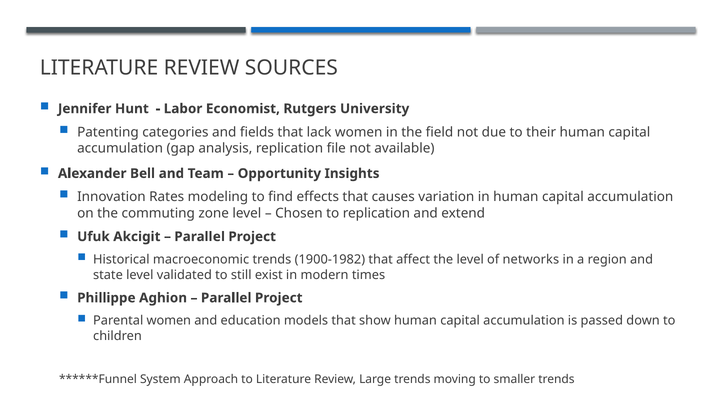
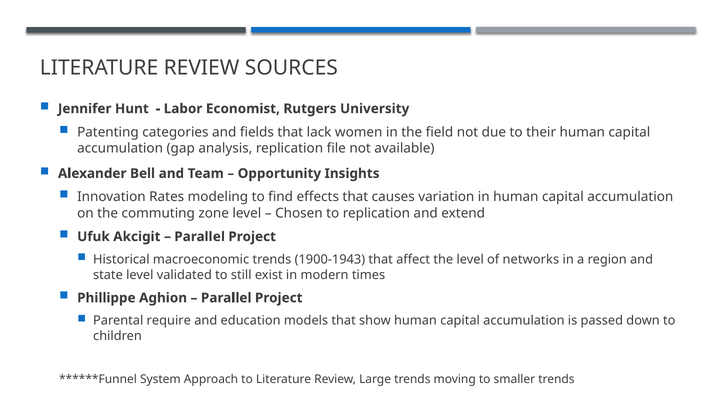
1900-1982: 1900-1982 -> 1900-1943 (330, 260)
Parental women: women -> require (169, 321)
